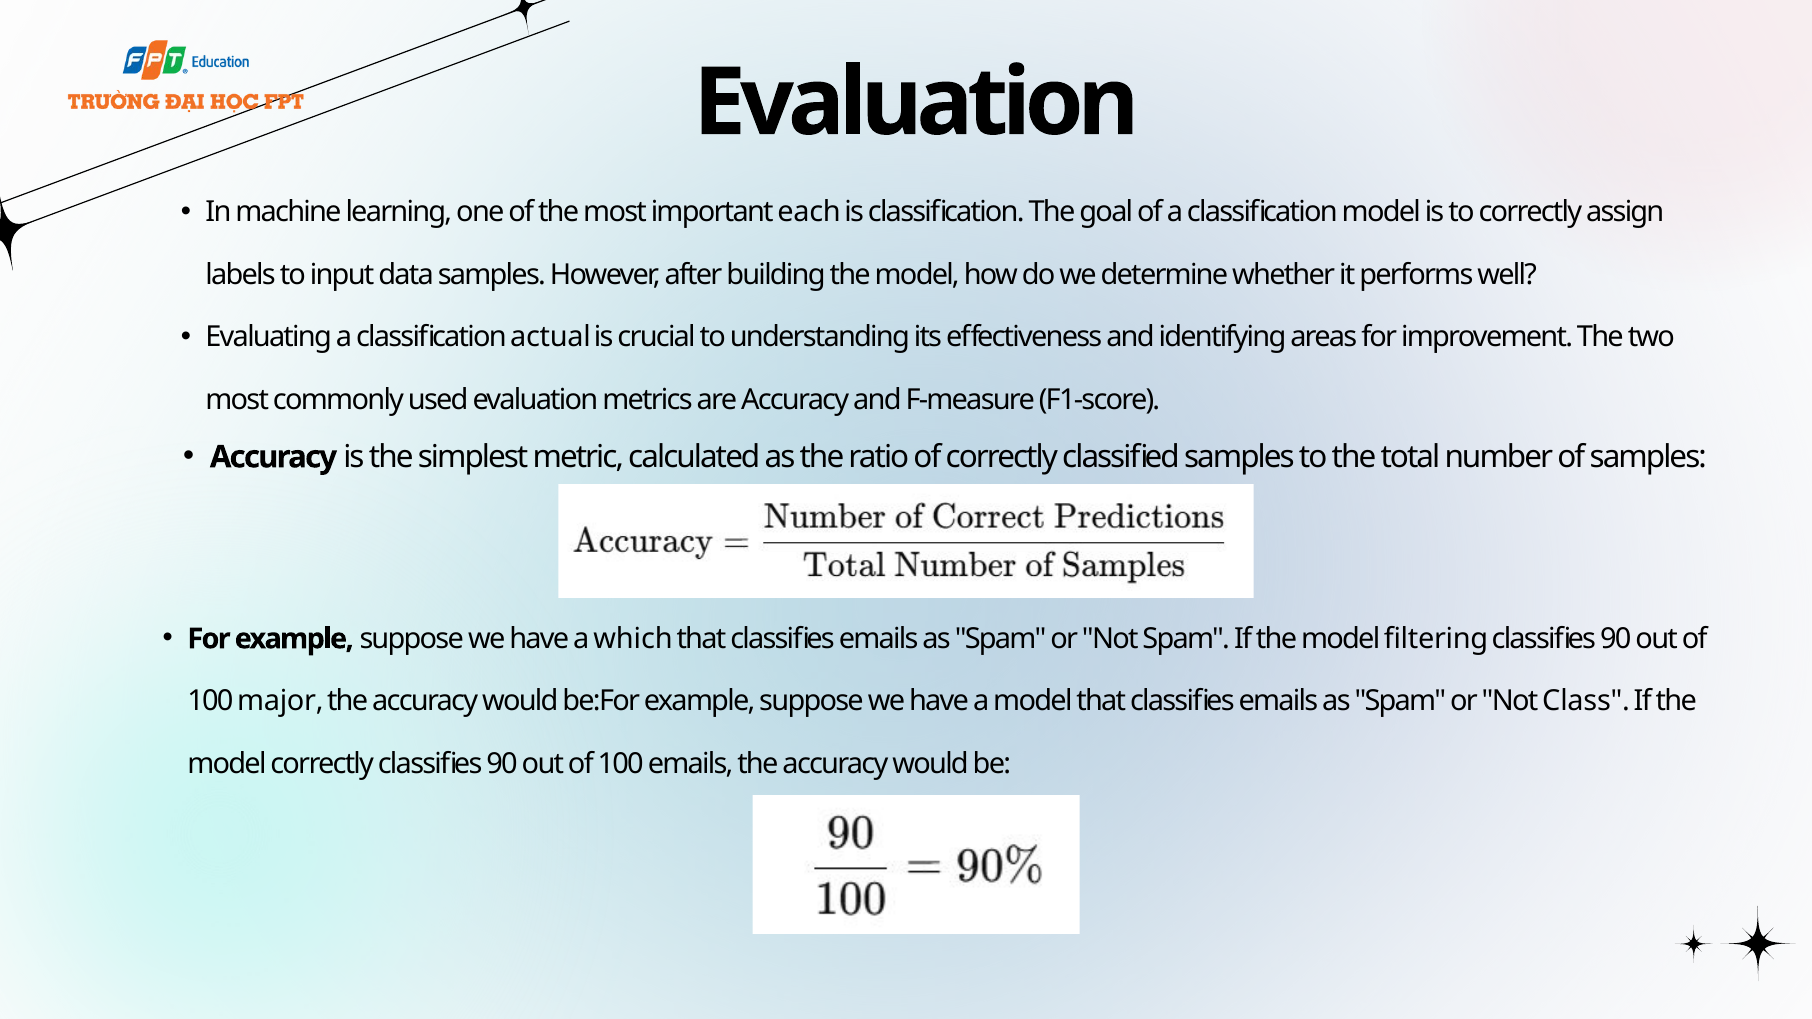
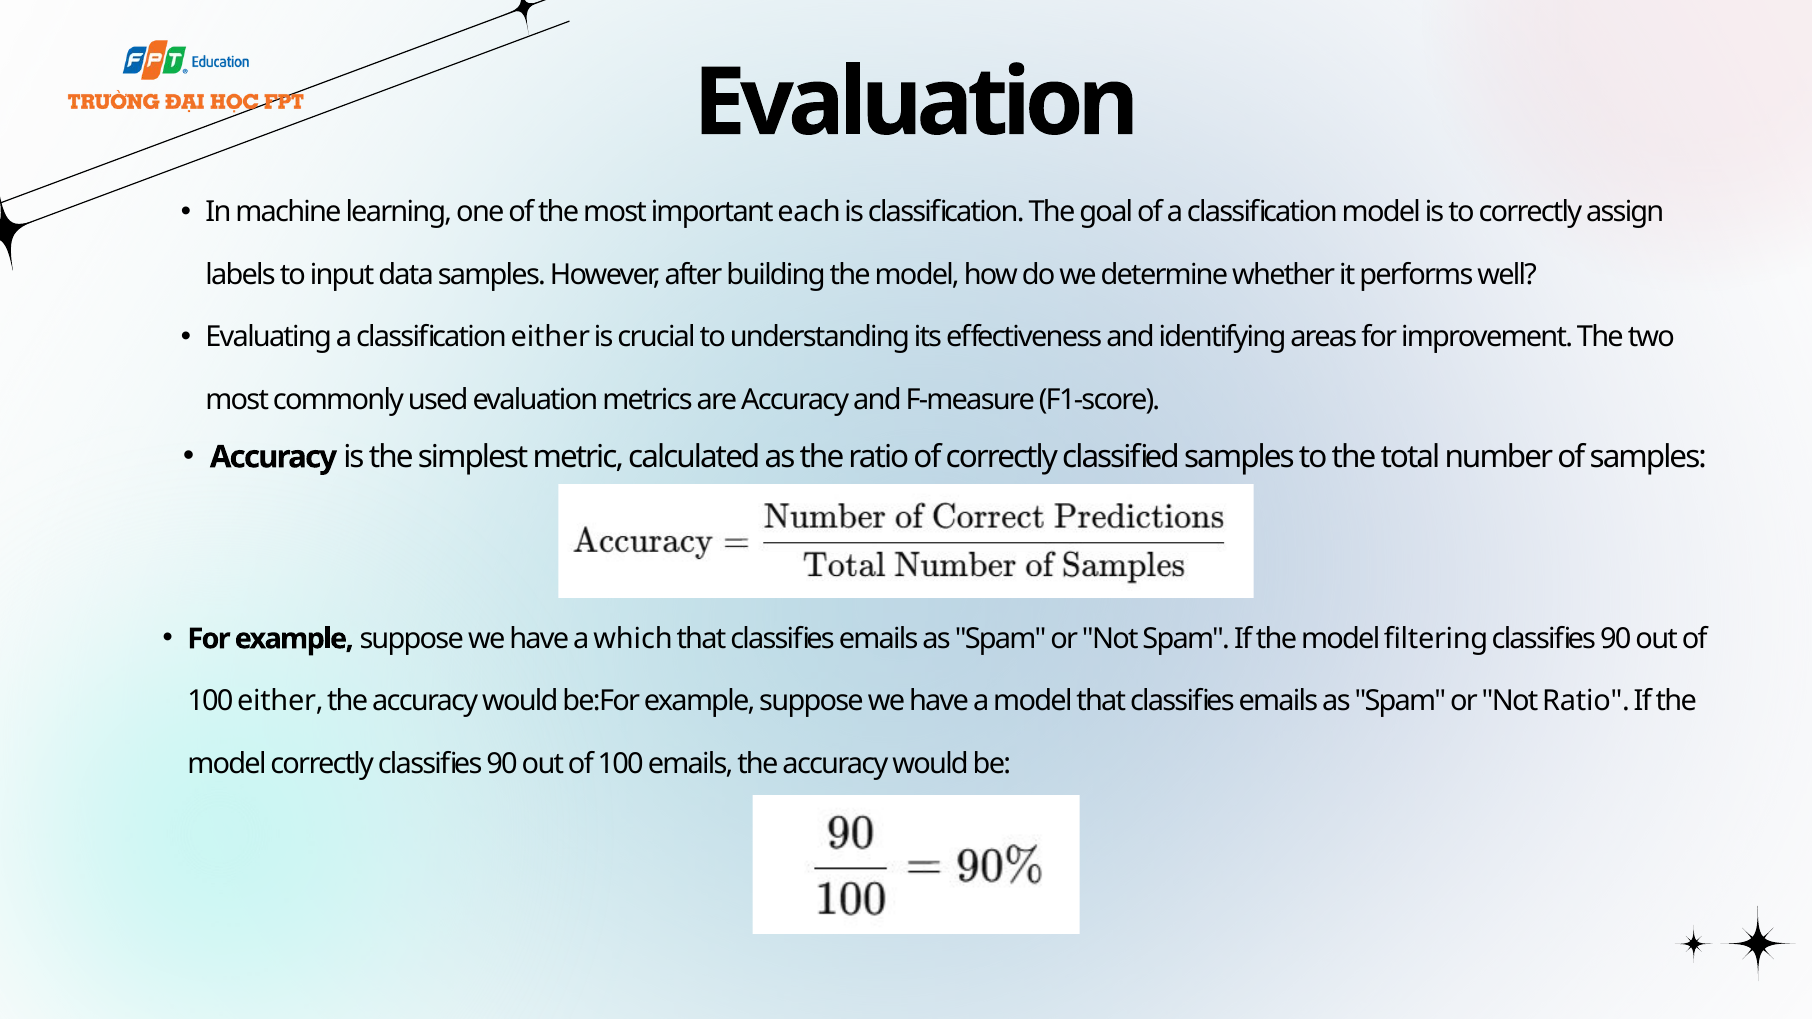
classification actual: actual -> either (550, 338)
100 major: major -> either (280, 701)
Not Class: Class -> Ratio (1586, 701)
